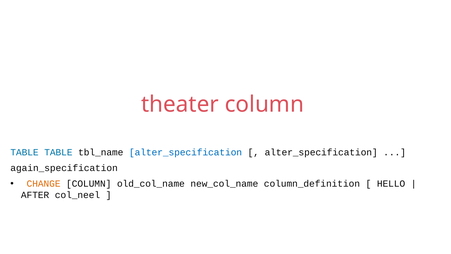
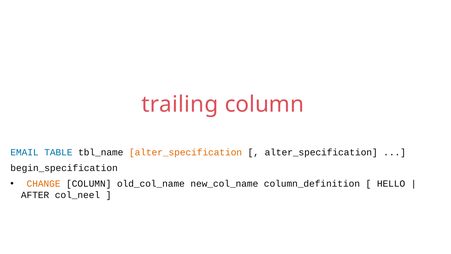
theater: theater -> trailing (180, 104)
TABLE: TABLE -> EMAIL (25, 152)
alter_specification colour: blue -> orange (186, 152)
again_specification: again_specification -> begin_specification (64, 168)
